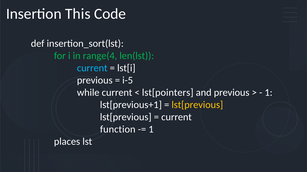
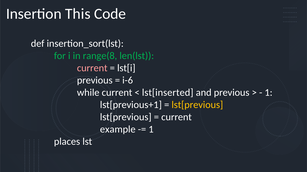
range(4: range(4 -> range(8 (100, 56)
current colour: light blue -> pink (92, 68)
i-5: i-5 -> i-6 (128, 81)
lst[pointers: lst[pointers -> lst[inserted (168, 93)
function: function -> example (118, 130)
